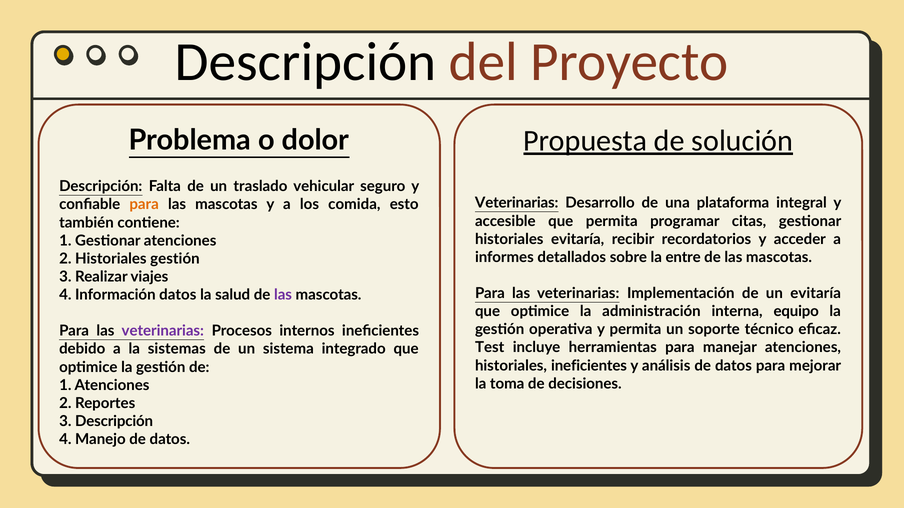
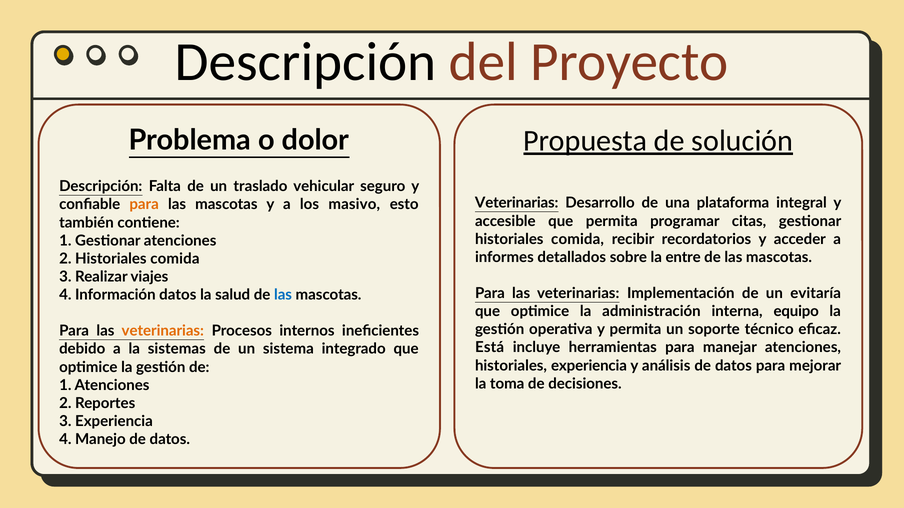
comida: comida -> masivo (354, 205)
evitaría: evitaría -> comida (578, 239)
2 Historiales gestión: gestión -> comida (175, 259)
las colour: purple -> blue (283, 295)
veterinarias colour: purple -> orange (163, 331)
Test: Test -> Está (490, 348)
historiales ineficientes: ineficientes -> experiencia (589, 366)
3 Descripción: Descripción -> Experiencia (114, 422)
